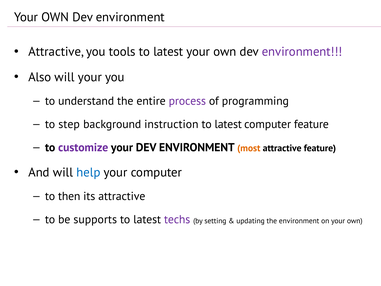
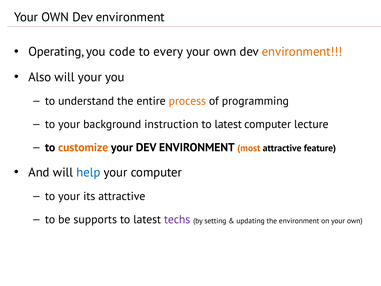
Attractive: Attractive -> Operating (56, 52)
tools: tools -> code (122, 52)
latest: latest -> every (168, 52)
environment colour: purple -> orange (302, 52)
process colour: purple -> orange (187, 101)
step: step -> your (69, 124)
computer feature: feature -> lecture (311, 124)
customize colour: purple -> orange (83, 147)
then: then -> your (69, 196)
